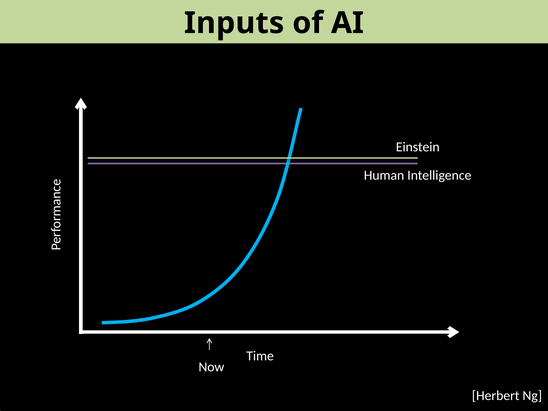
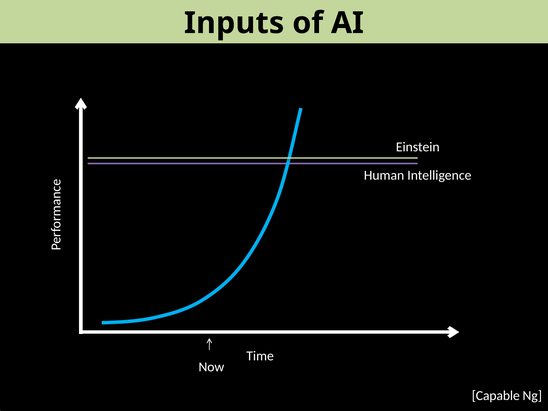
Herbert: Herbert -> Capable (496, 396)
